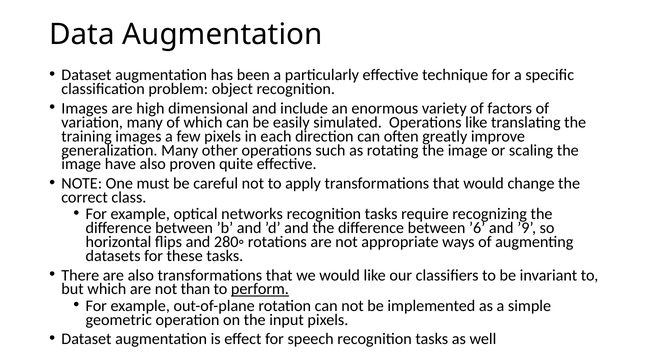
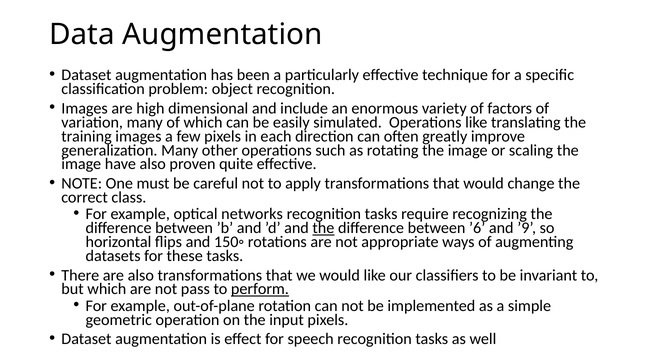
the underline: none -> present (323, 228)
280◦: 280◦ -> 150◦ (229, 242)
than: than -> pass (195, 289)
